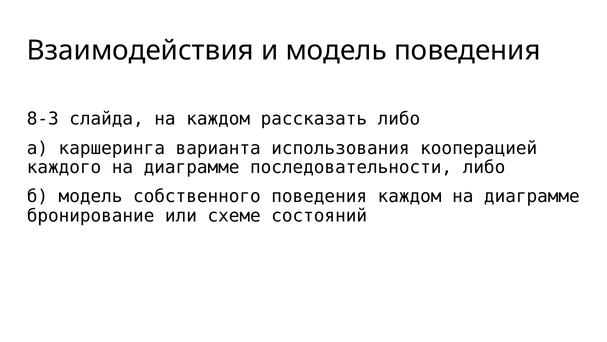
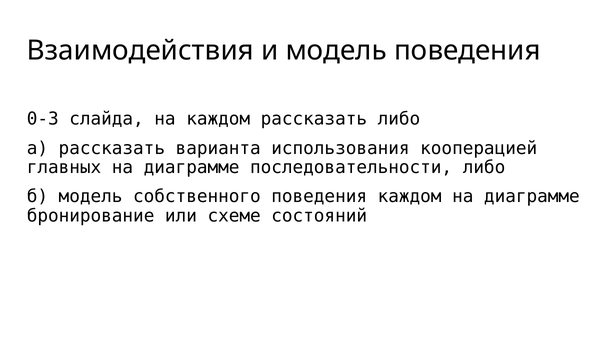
8-3: 8-3 -> 0-3 (43, 119)
а каршеринга: каршеринга -> рассказать (112, 148)
каждого: каждого -> главных (64, 167)
